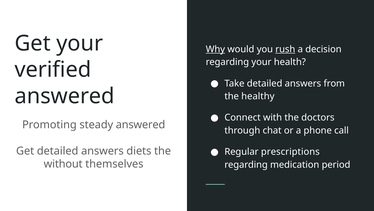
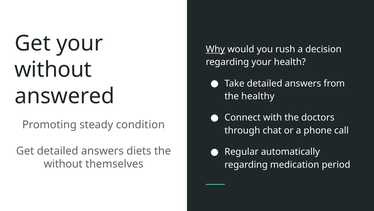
rush underline: present -> none (285, 49)
verified: verified -> without (53, 70)
steady answered: answered -> condition (140, 124)
prescriptions: prescriptions -> automatically (290, 151)
